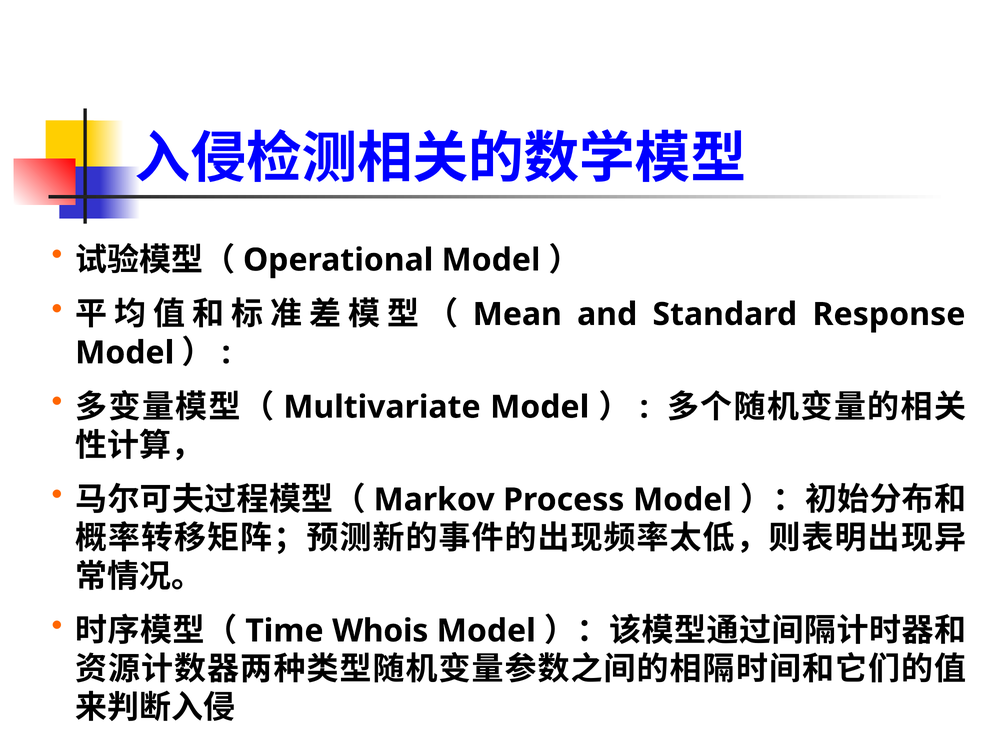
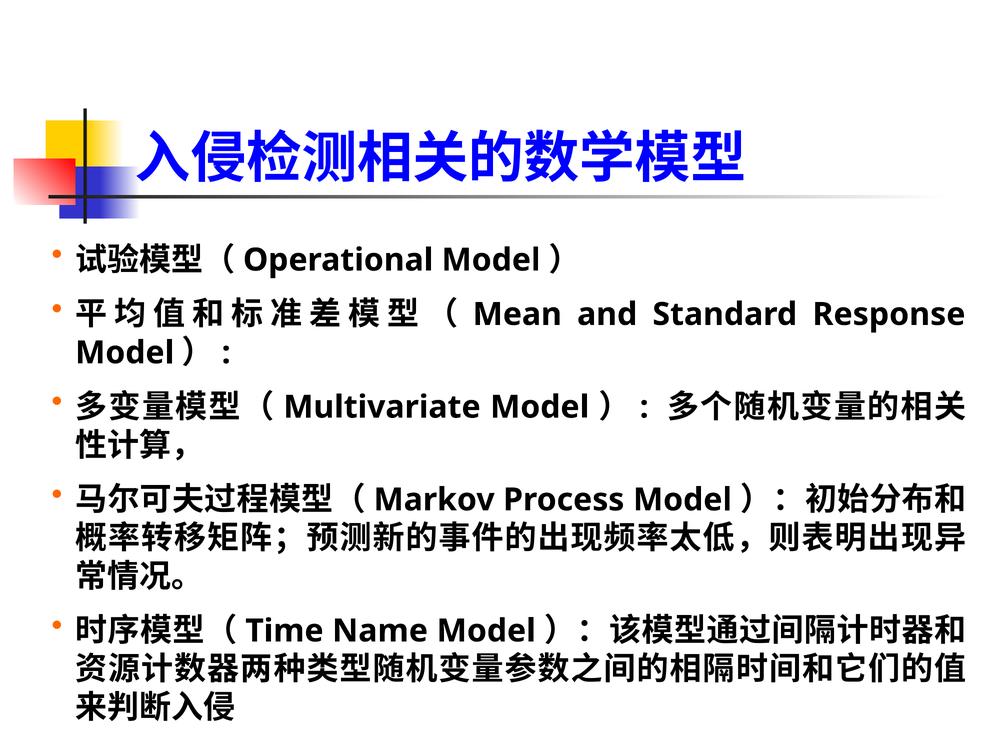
Whois: Whois -> Name (380, 631)
